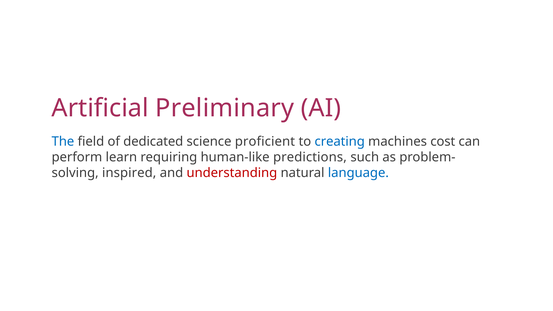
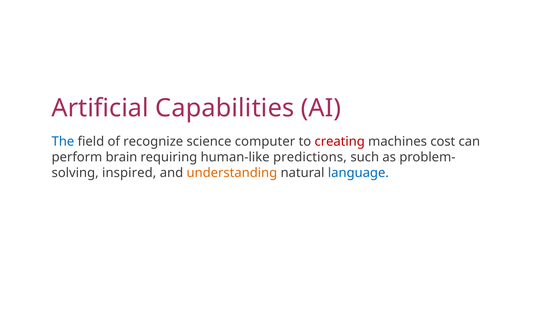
Preliminary: Preliminary -> Capabilities (225, 108)
dedicated: dedicated -> recognize (153, 142)
proficient: proficient -> computer (265, 142)
creating colour: blue -> red (340, 142)
learn: learn -> brain (121, 157)
understanding colour: red -> orange (232, 173)
